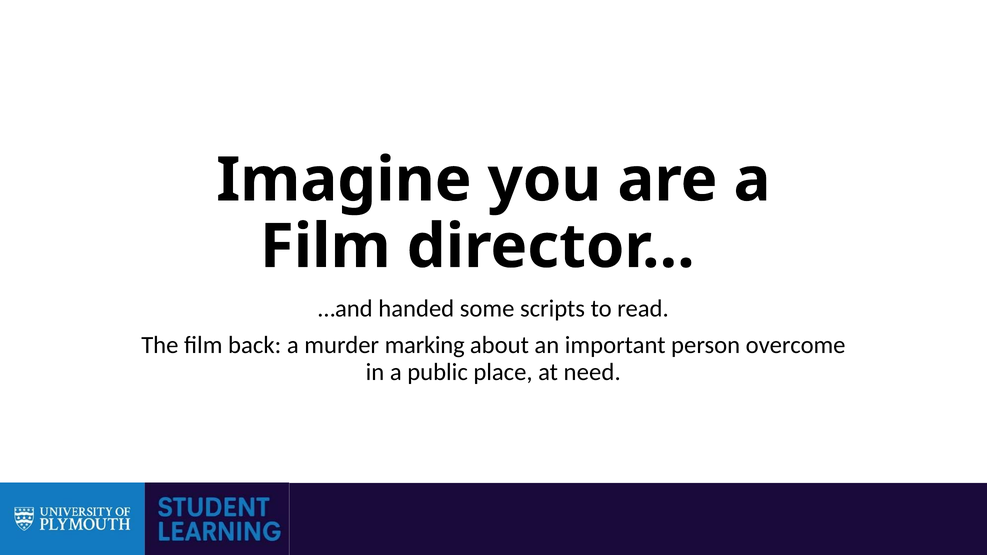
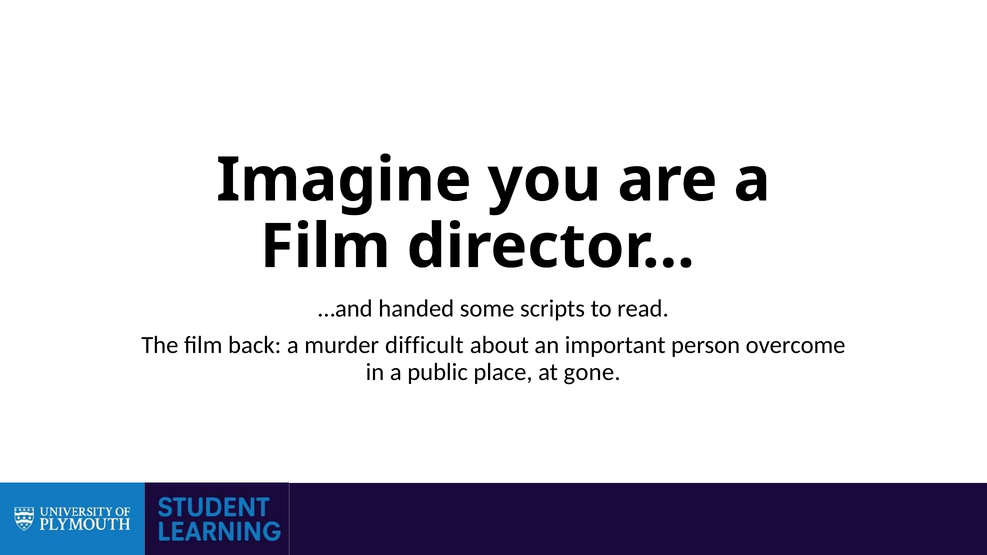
marking: marking -> difficult (424, 345)
need: need -> gone (592, 372)
